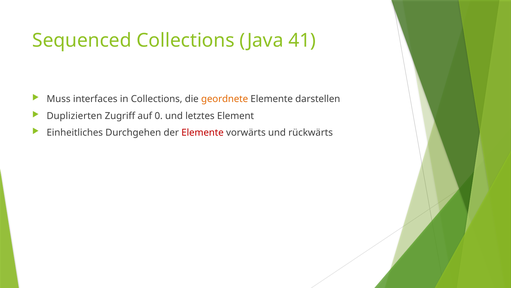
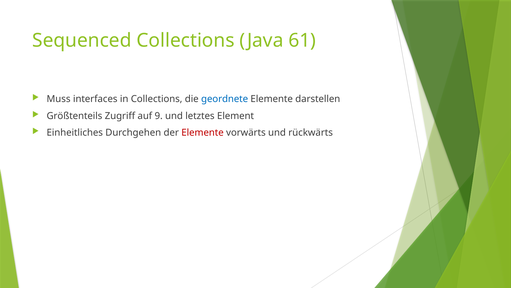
41: 41 -> 61 (302, 40)
geordnete colour: orange -> blue (225, 99)
Duplizierten: Duplizierten -> Größtenteils (74, 116)
0: 0 -> 9 (159, 116)
